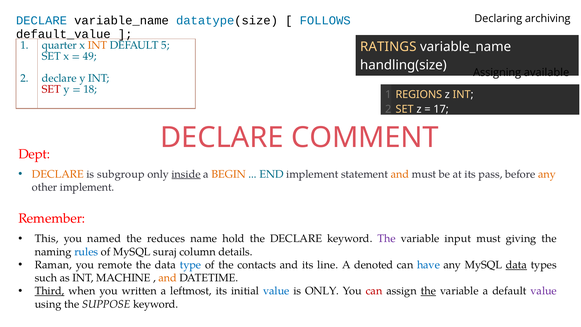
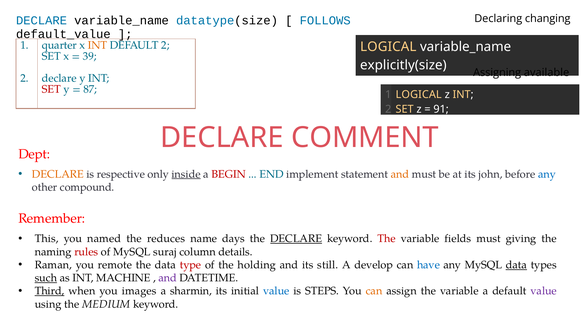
archiving: archiving -> changing (548, 18)
DEFAULT 5: 5 -> 2 (165, 45)
RATINGS: RATINGS -> LOGICAL (388, 47)
49: 49 -> 39 (90, 56)
handling(size: handling(size -> explicitly(size (403, 65)
18: 18 -> 87 (90, 89)
REGIONS: REGIONS -> LOGICAL (419, 94)
17: 17 -> 91 (441, 109)
subgroup: subgroup -> respective (121, 174)
BEGIN colour: orange -> red (229, 174)
pass: pass -> john (491, 174)
any colour: orange -> blue (547, 174)
other implement: implement -> compound (87, 187)
hold: hold -> days (234, 239)
DECLARE underline: none -> present (296, 239)
The colour: purple -> red (387, 239)
input: input -> fields (458, 239)
rules colour: blue -> red (86, 252)
type colour: blue -> red (191, 265)
contacts: contacts -> holding (257, 265)
line: line -> still (328, 265)
denoted: denoted -> develop (374, 265)
such underline: none -> present (46, 278)
and colour: orange -> purple (168, 278)
written: written -> images (139, 291)
leftmost: leftmost -> sharmin (191, 291)
is ONLY: ONLY -> STEPS (322, 291)
can colour: red -> orange (374, 291)
the underline: present -> none (428, 291)
SUPPOSE: SUPPOSE -> MEDIUM (106, 304)
